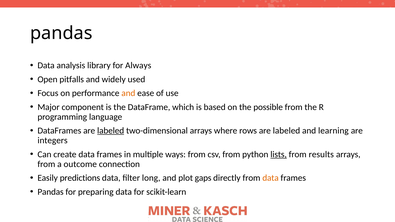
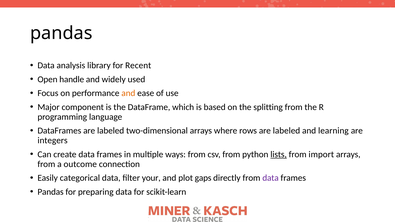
Always: Always -> Recent (138, 65)
pitfalls: pitfalls -> handle (72, 79)
possible: possible -> splitting (268, 107)
labeled underline: present -> none (111, 131)
results: results -> import (321, 154)
predictions: predictions -> categorical (80, 178)
long: long -> your (151, 178)
data colour: orange -> purple (271, 178)
